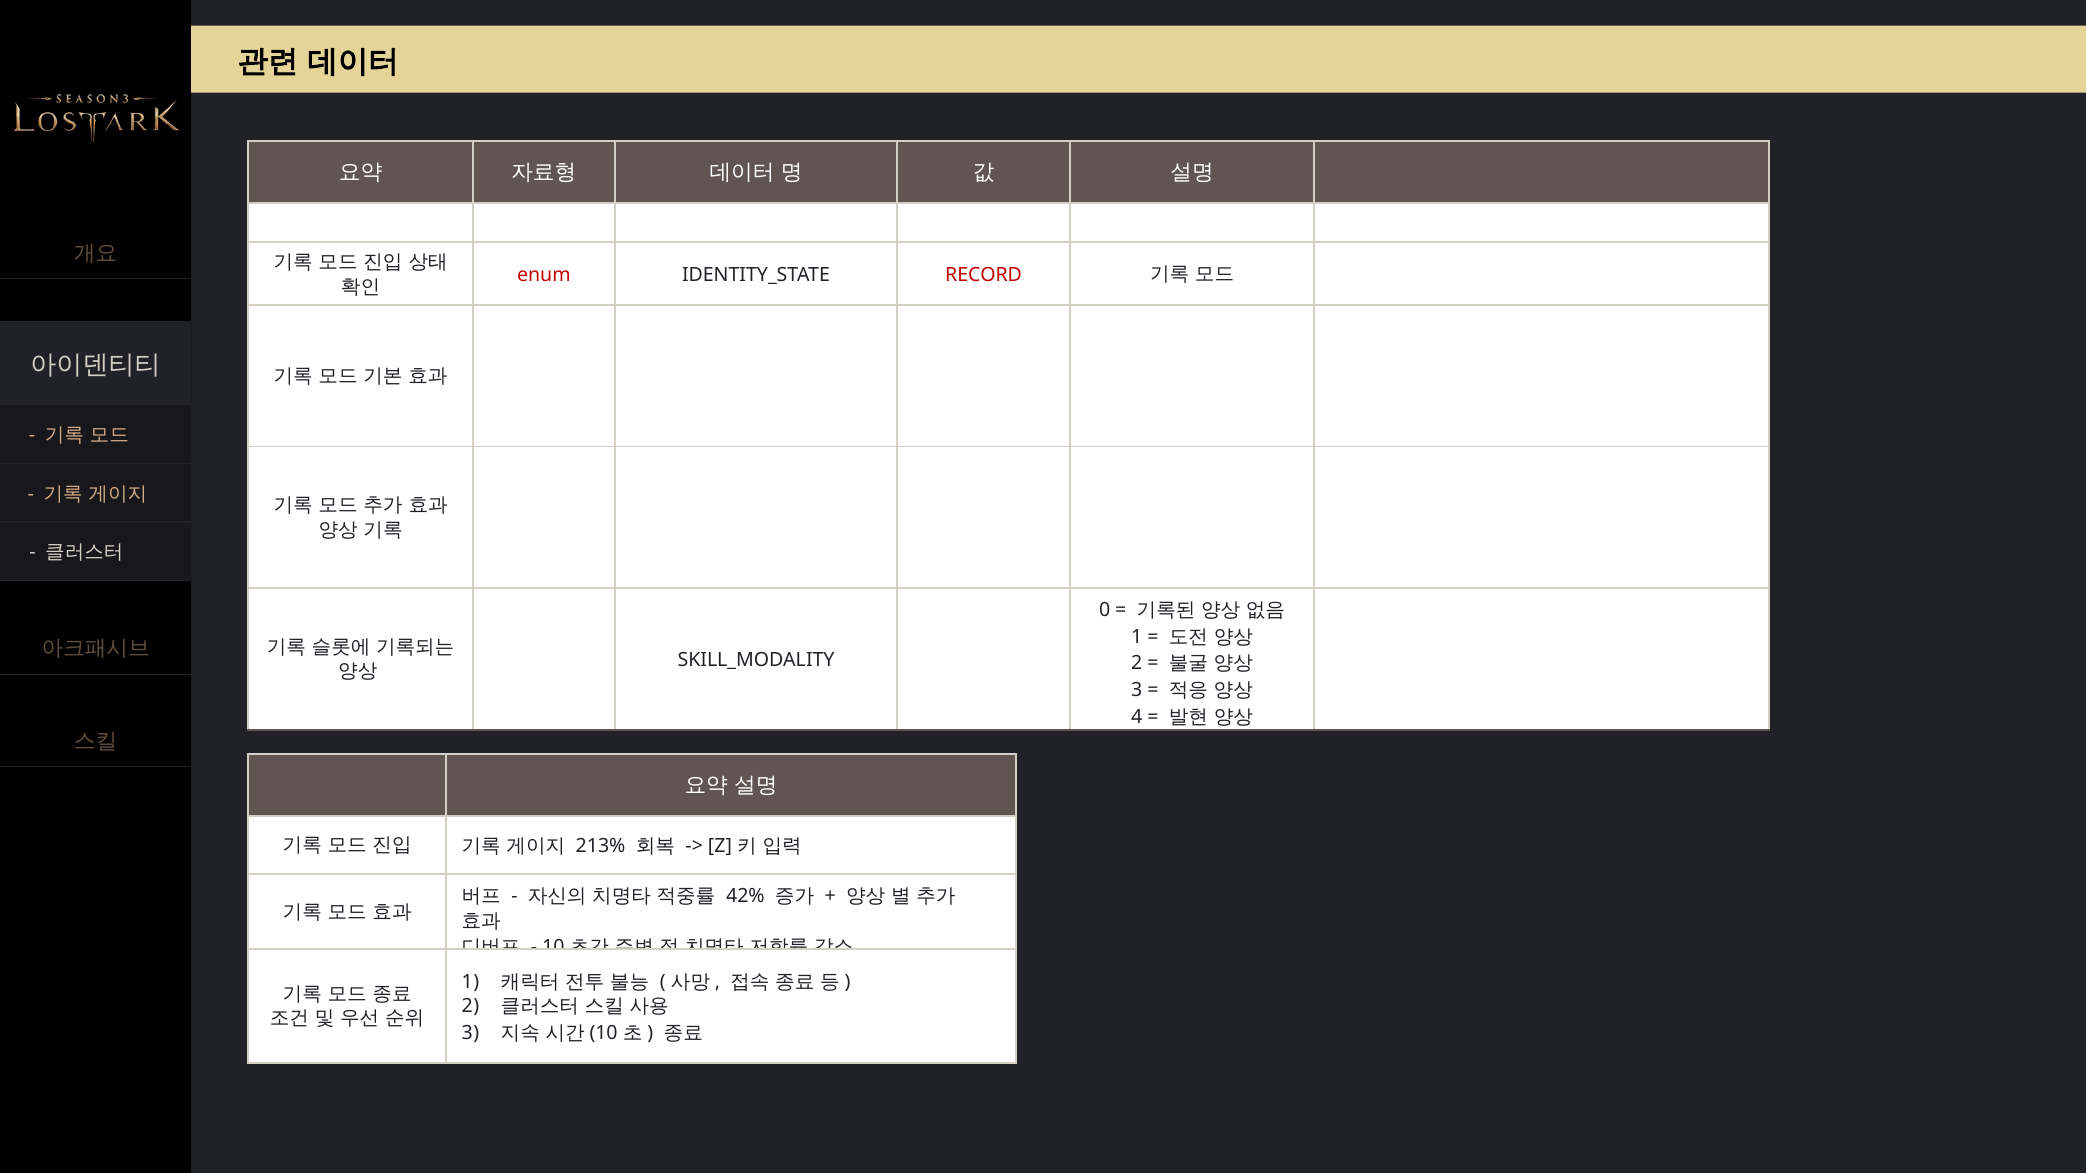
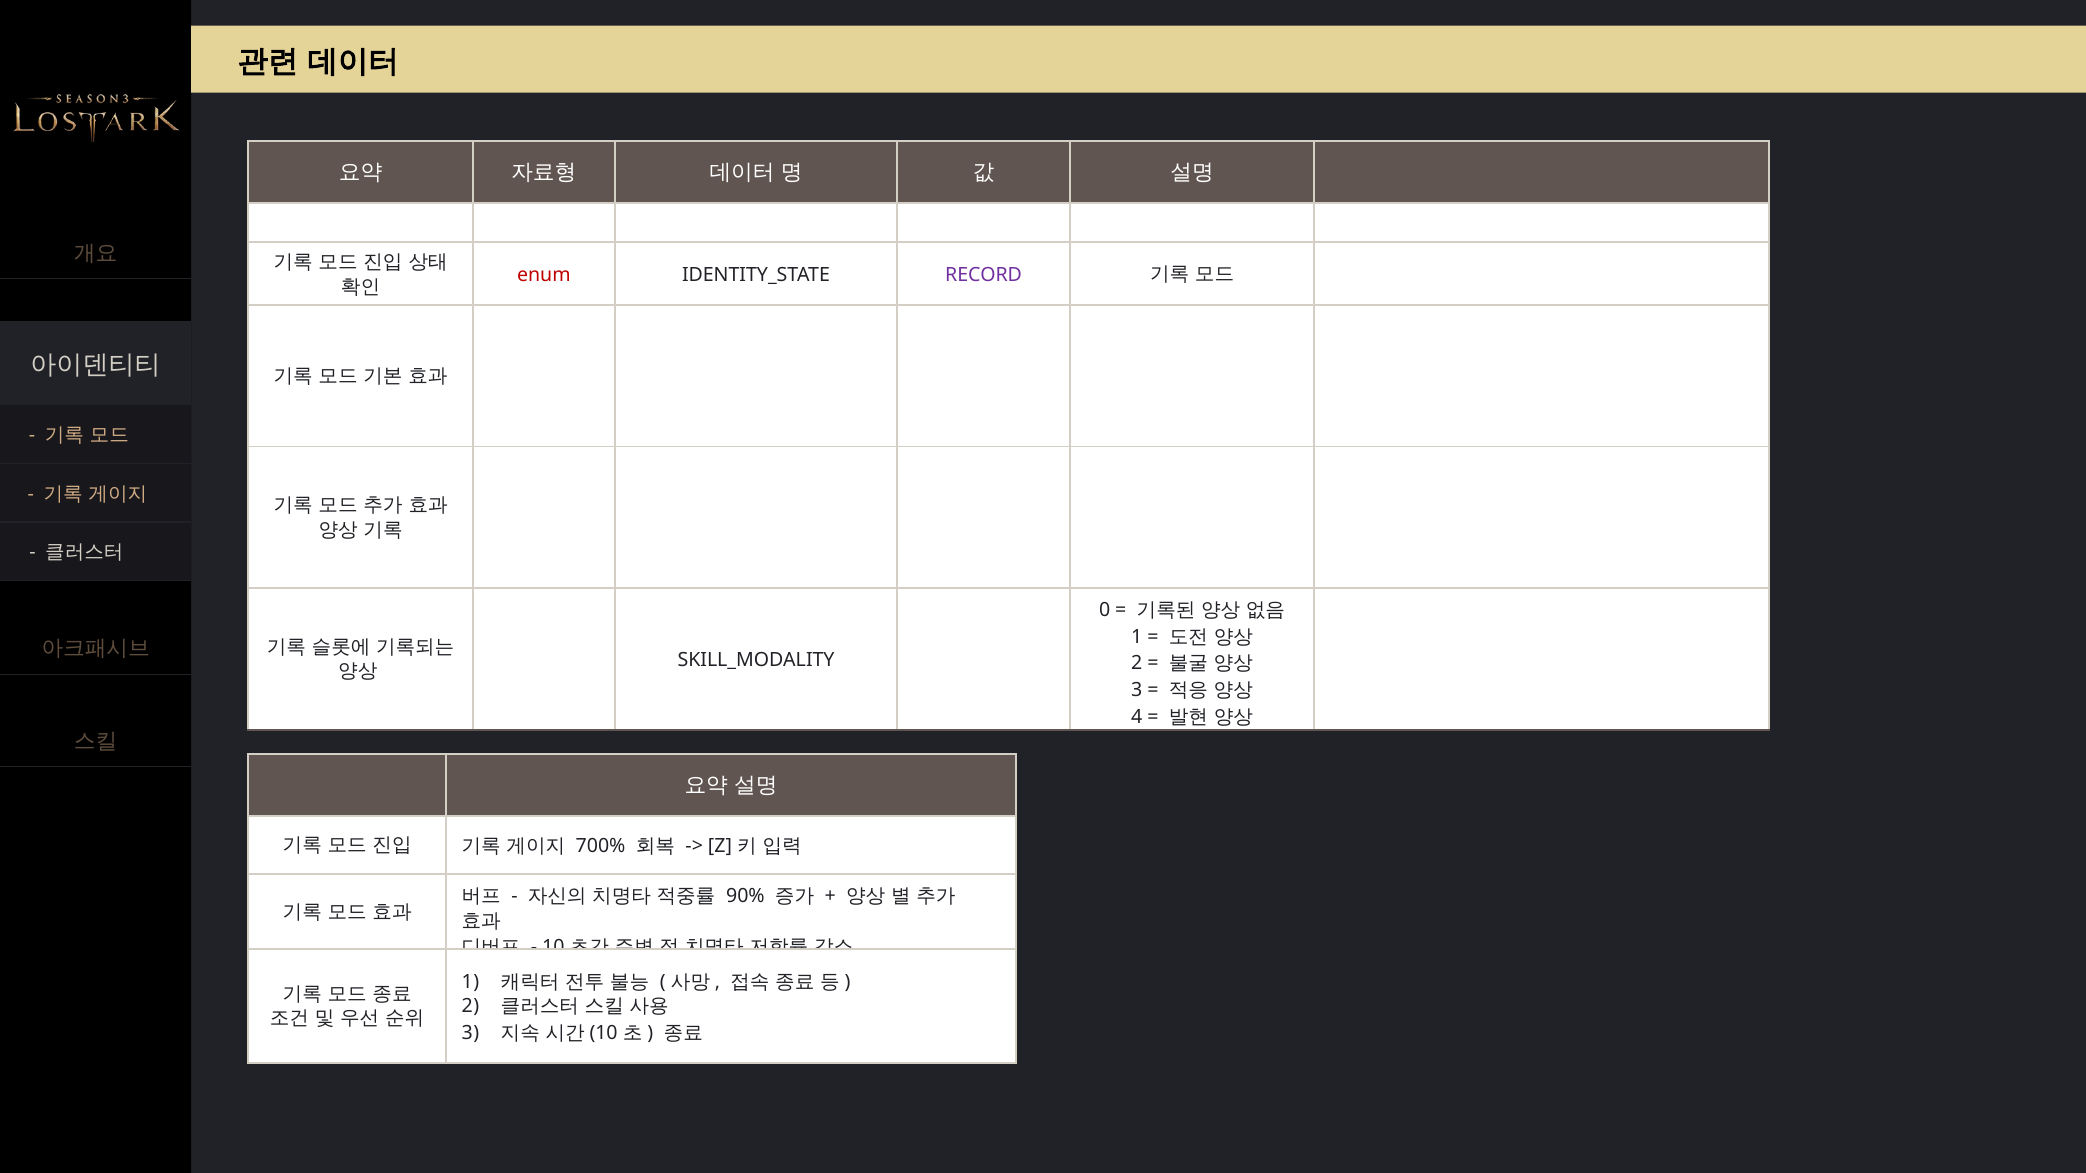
RECORD colour: red -> purple (984, 275)
213%: 213% -> 700% (601, 846)
42%: 42% -> 90% (745, 897)
